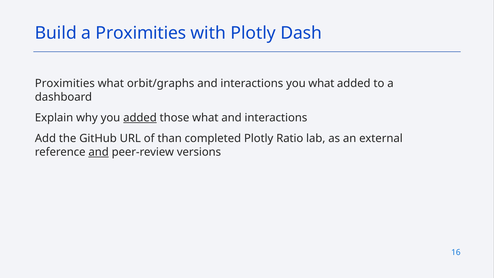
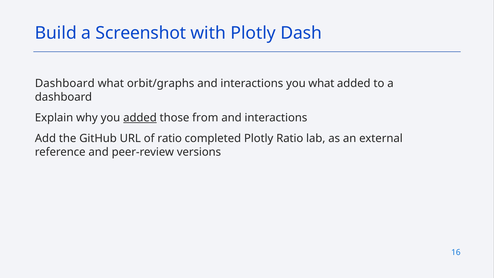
a Proximities: Proximities -> Screenshot (141, 33)
Proximities: Proximities -> Dashboard (65, 83)
those what: what -> from (205, 118)
of than: than -> ratio (170, 138)
and underline: present -> none (99, 152)
